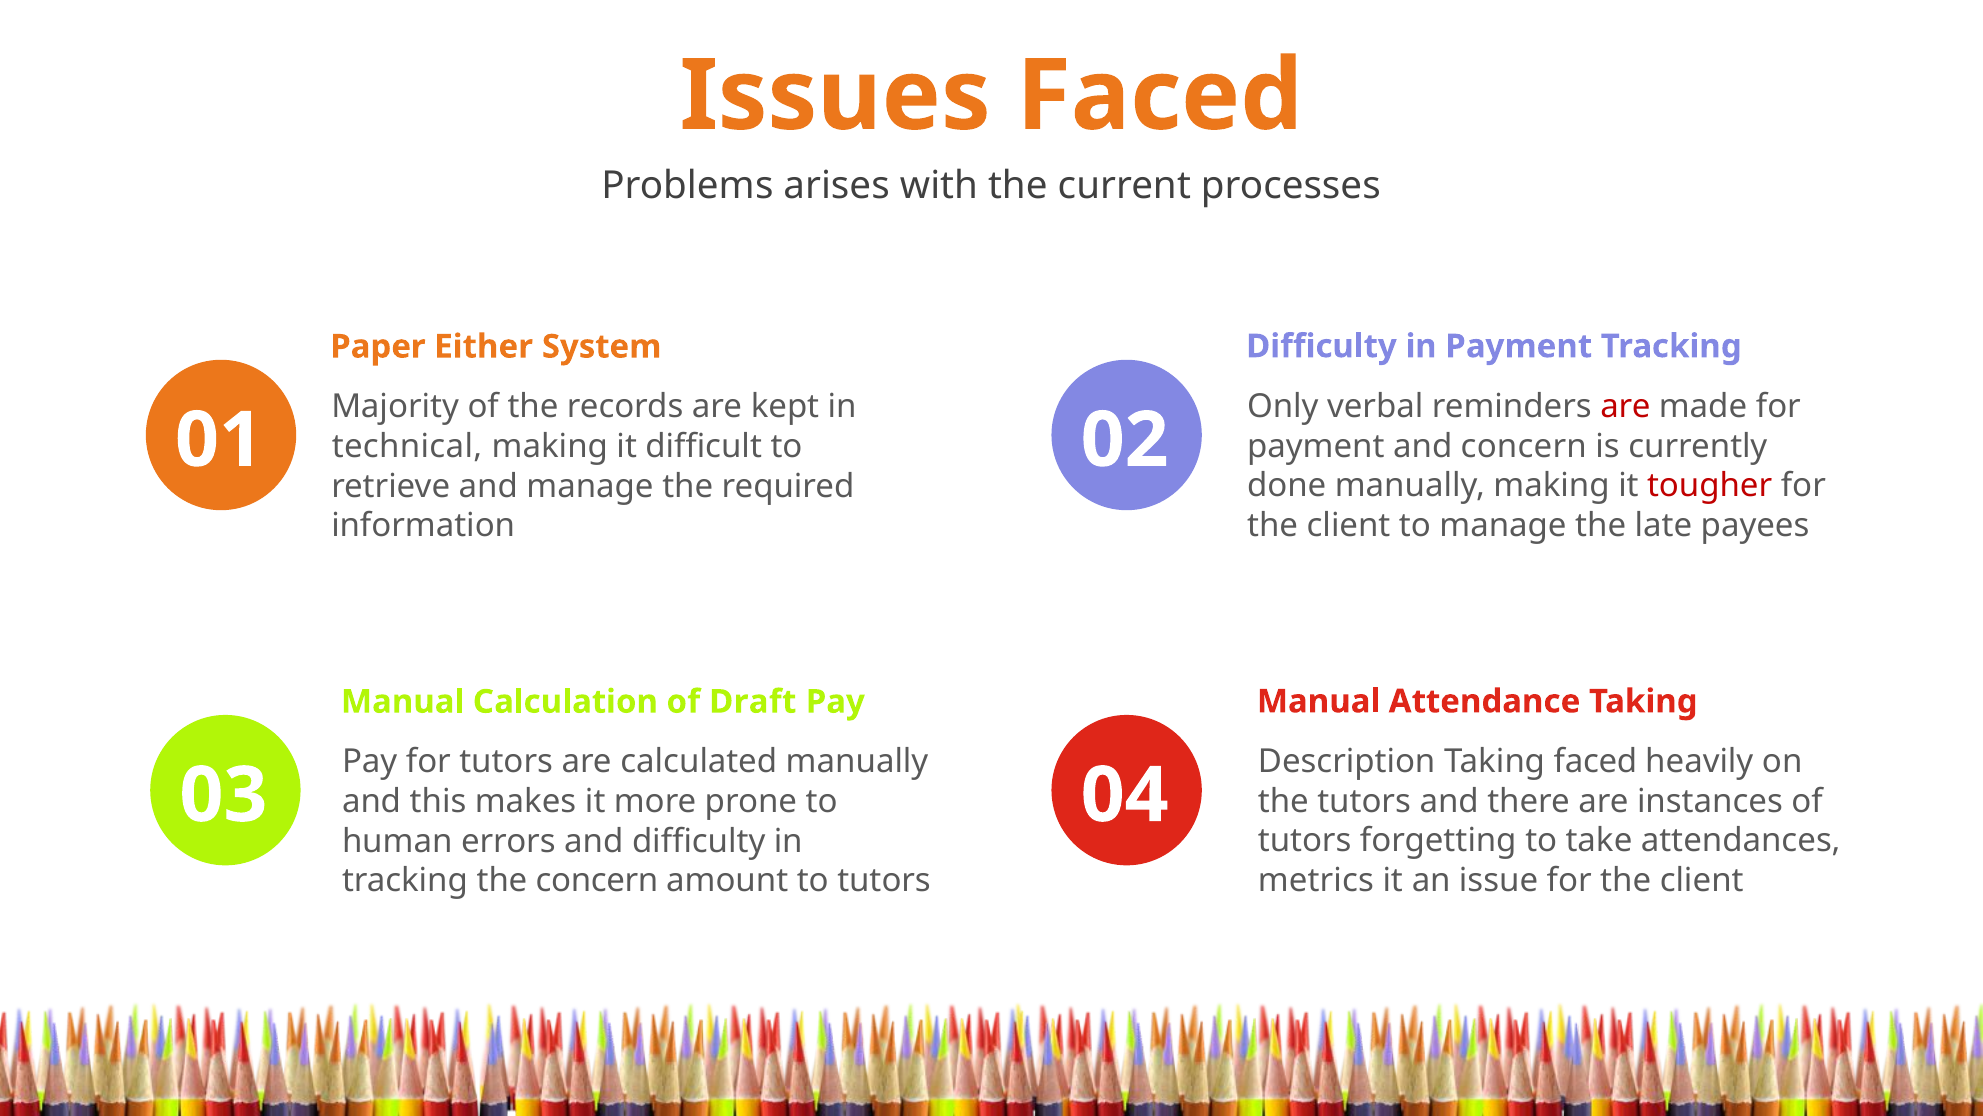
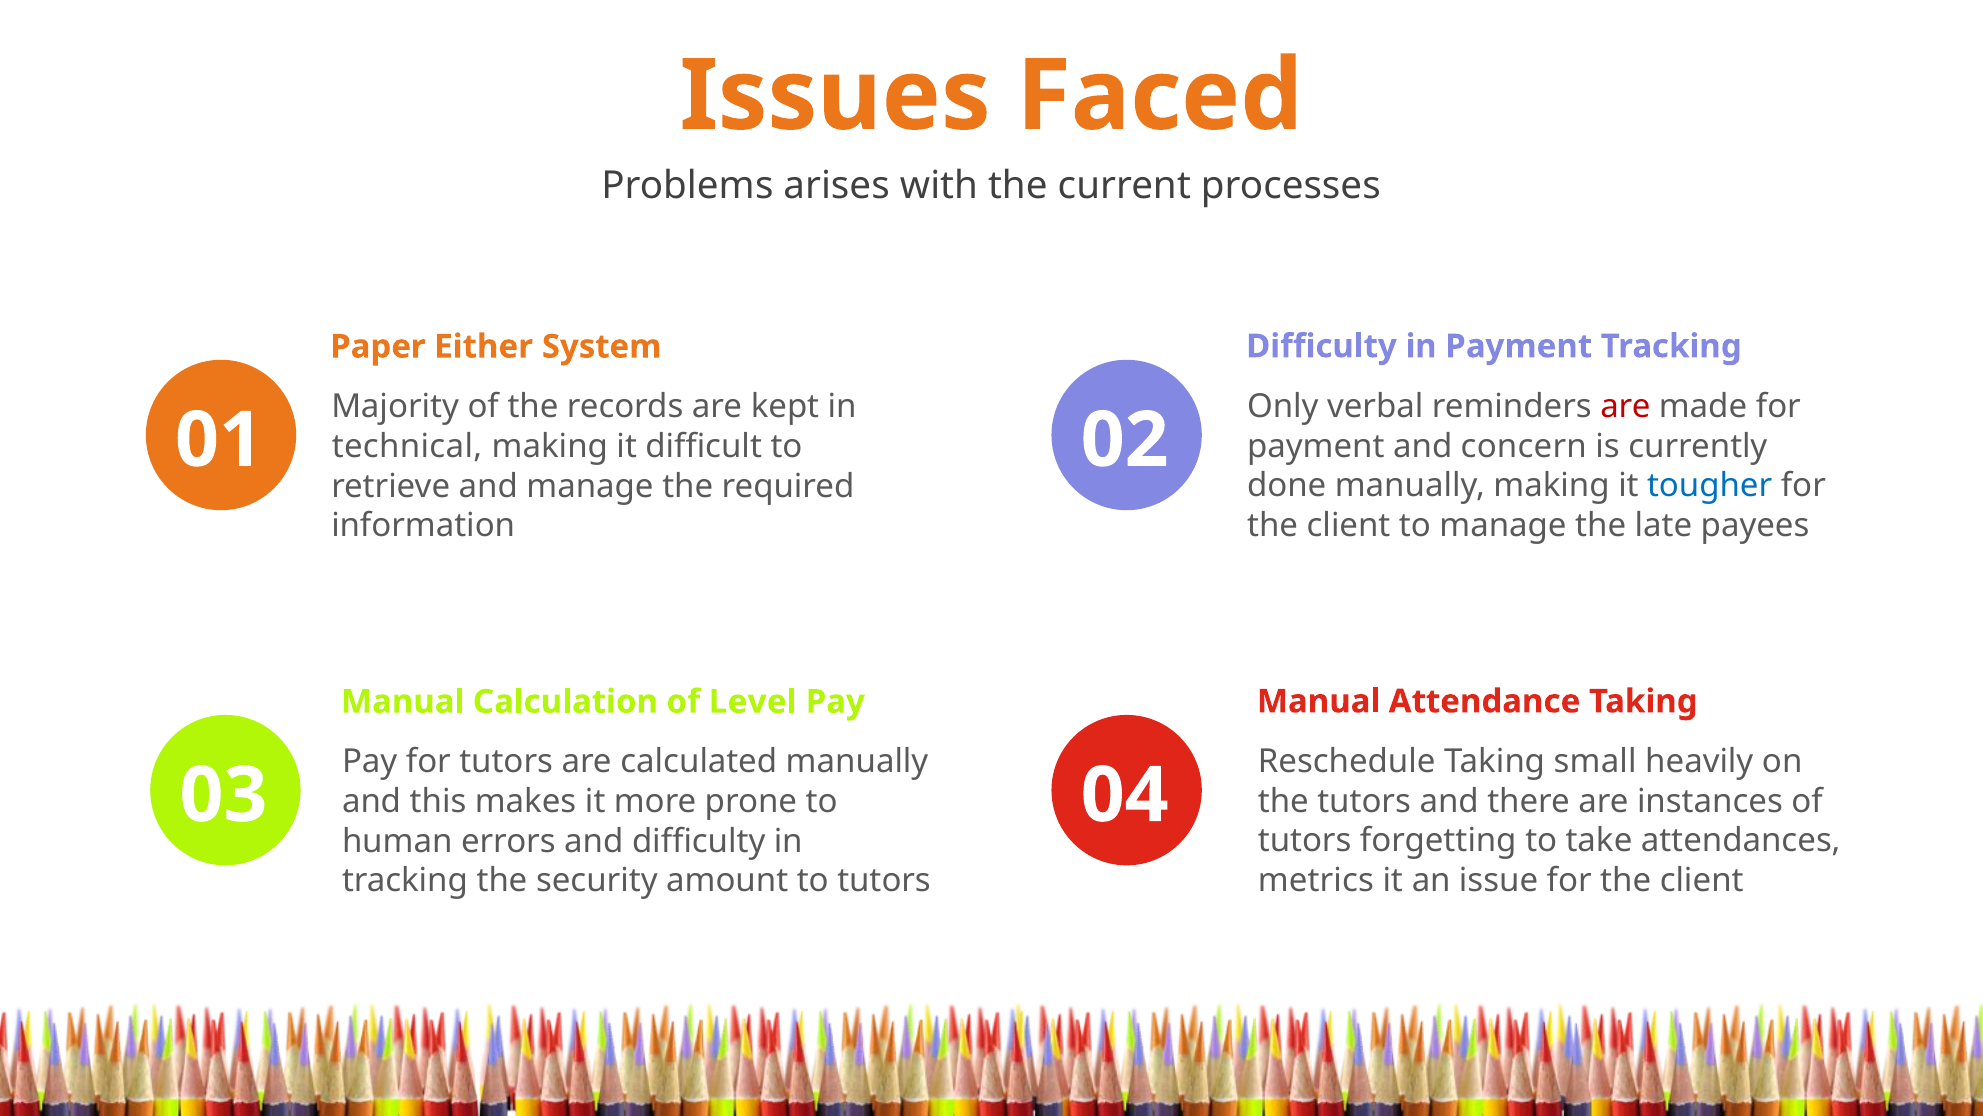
tougher colour: red -> blue (1710, 486)
Draft: Draft -> Level (753, 701)
Description: Description -> Reschedule (1347, 761)
Taking faced: faced -> small (1595, 761)
the concern: concern -> security (597, 881)
